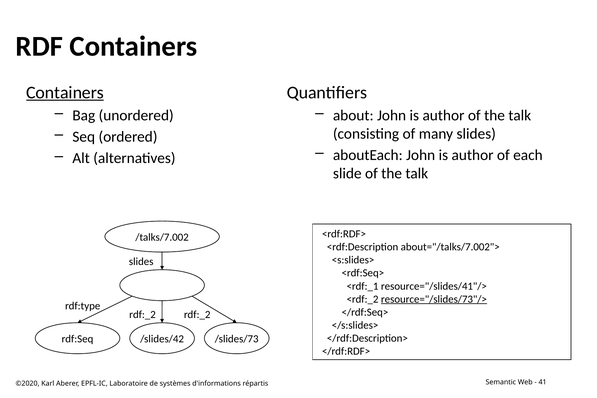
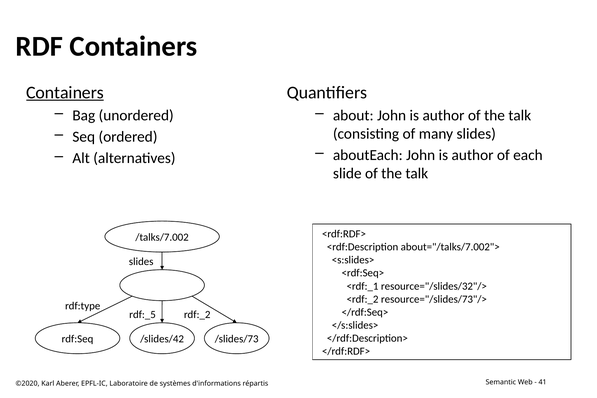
resource="/slides/41"/>: resource="/slides/41"/> -> resource="/slides/32"/> (434, 286)
resource="/slides/73"/> underline: present -> none (434, 299)
rdf:_2: rdf:_2 -> rdf:_5 (142, 315)
